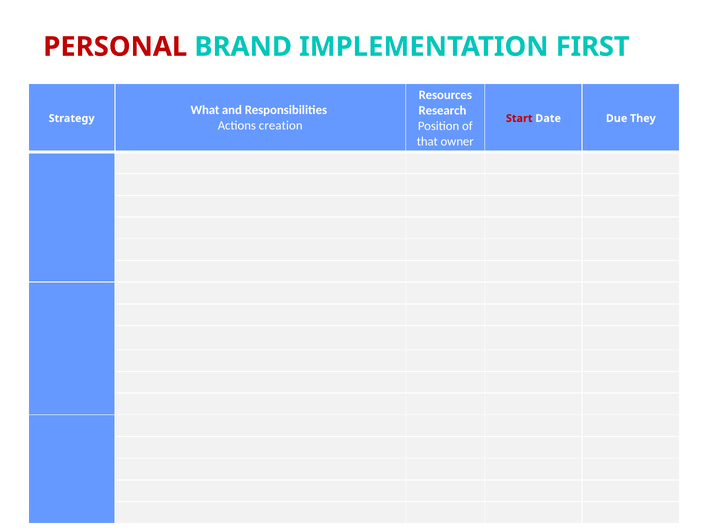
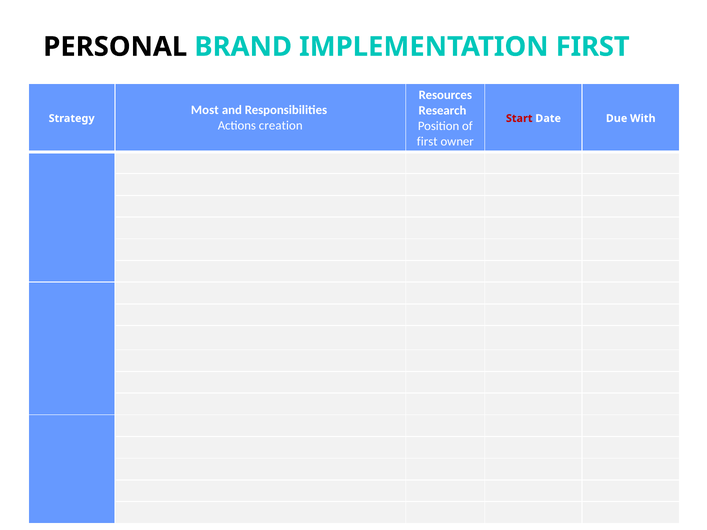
PERSONAL colour: red -> black (115, 47)
What: What -> Most (205, 110)
They: They -> With (643, 118)
that: that -> first (427, 142)
